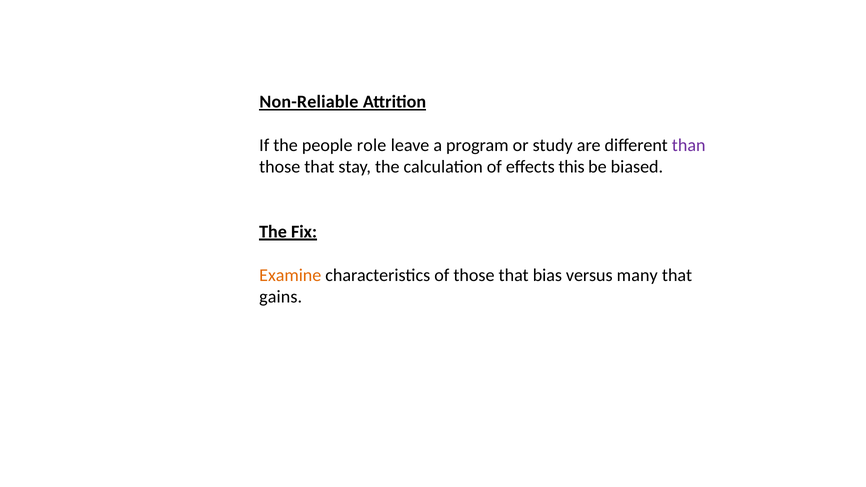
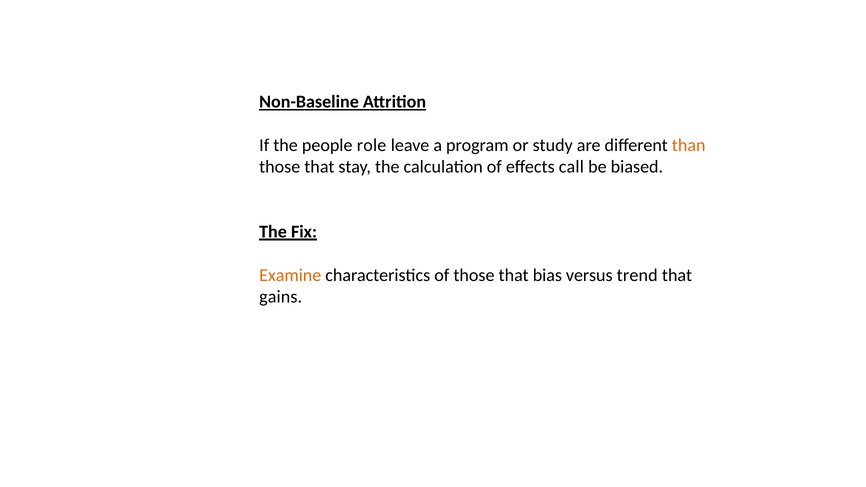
Non-Reliable: Non-Reliable -> Non-Baseline (309, 102)
than colour: purple -> orange (689, 145)
this: this -> call (571, 167)
many: many -> trend (637, 275)
